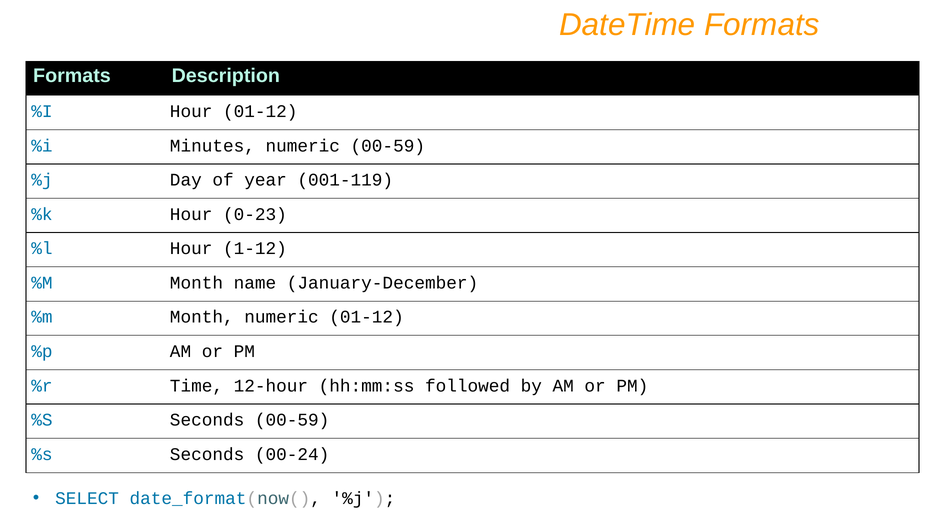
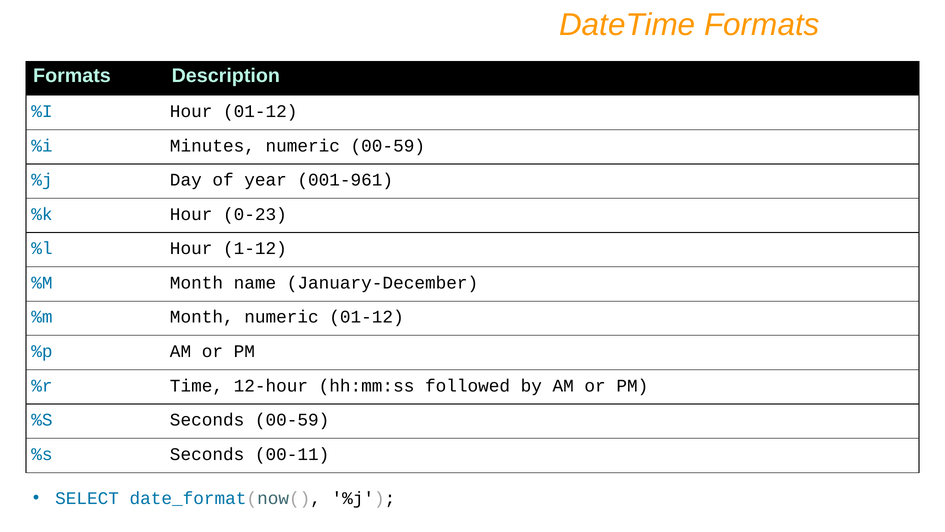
001-119: 001-119 -> 001-961 (345, 180)
00-24: 00-24 -> 00-11 (292, 454)
